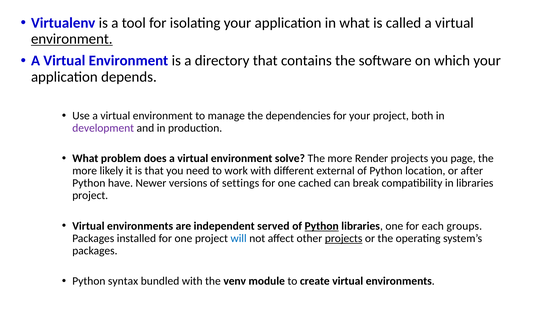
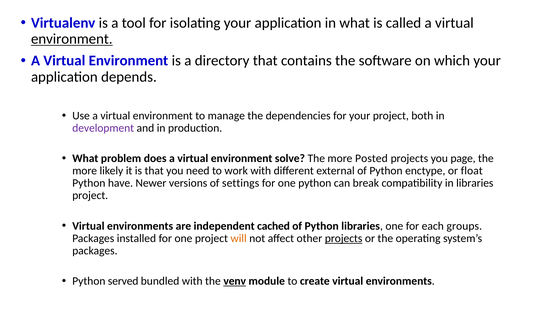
Render: Render -> Posted (371, 159)
location: location -> enctype (425, 171)
after: after -> float (472, 171)
one cached: cached -> python (315, 183)
served: served -> cached (273, 226)
Python underline: present -> none (322, 226)
will colour: blue -> orange (239, 239)
syntax: syntax -> served (123, 281)
venv underline: none -> present (235, 281)
